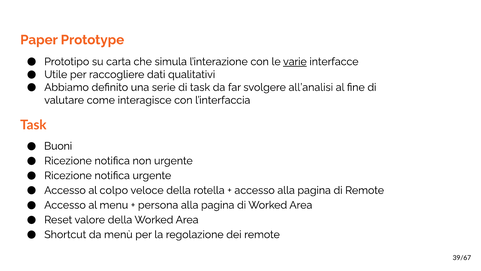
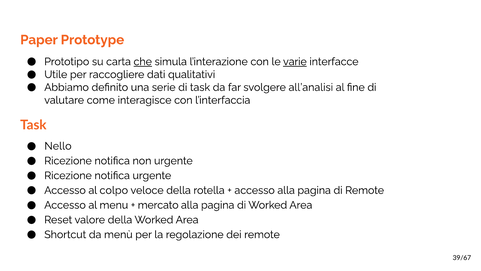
che underline: none -> present (143, 62)
Buoni: Buoni -> Nello (58, 146)
persona: persona -> mercato (158, 205)
